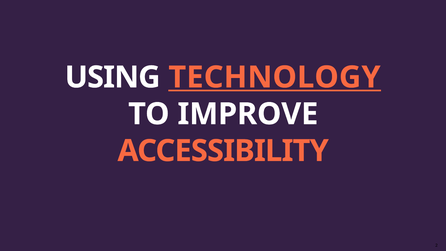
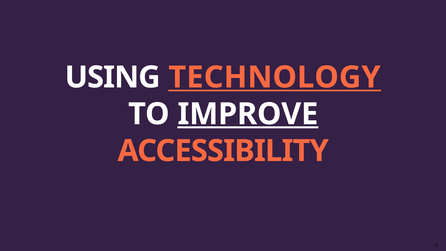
IMPROVE underline: none -> present (248, 114)
